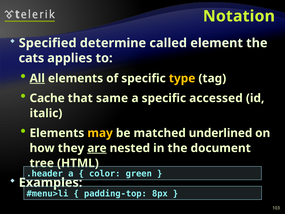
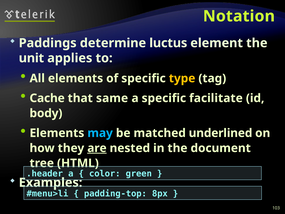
Specified: Specified -> Paddings (48, 43)
called: called -> luctus (168, 43)
cats: cats -> unit (31, 58)
All underline: present -> none (37, 78)
accessed: accessed -> facilitate (216, 98)
italic: italic -> body (46, 113)
may colour: yellow -> light blue (100, 133)
